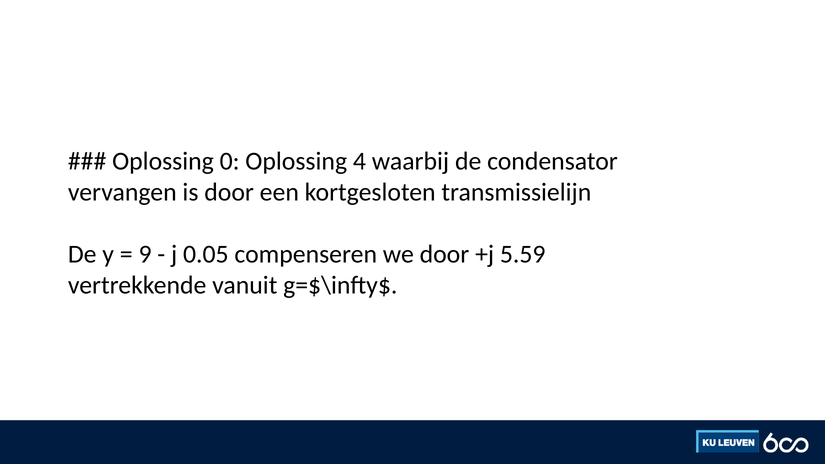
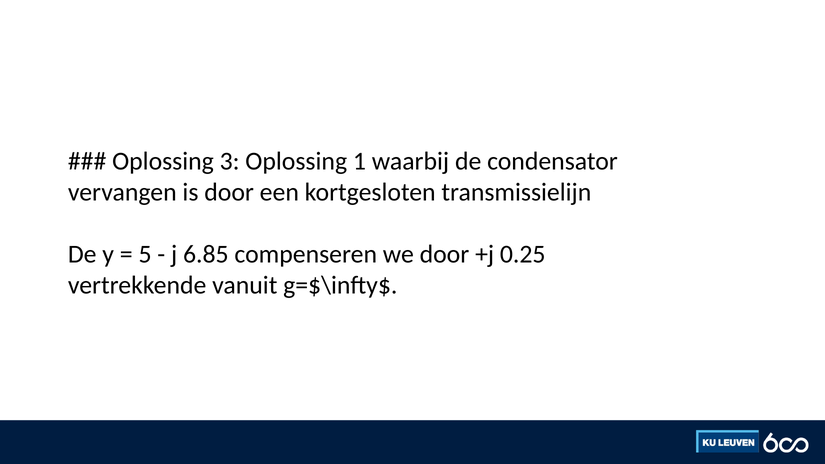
0: 0 -> 3 (230, 161)
4: 4 -> 1 (359, 161)
9: 9 -> 5 (145, 254)
0.05: 0.05 -> 6.85 (206, 254)
5.59: 5.59 -> 0.25 (523, 254)
